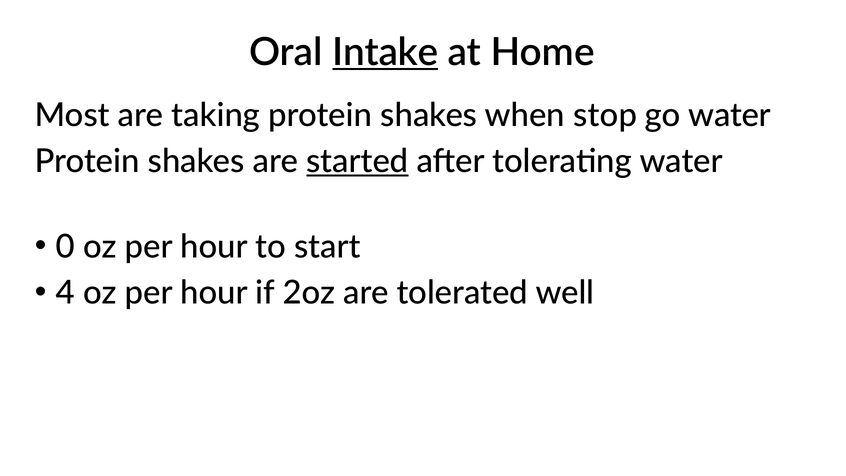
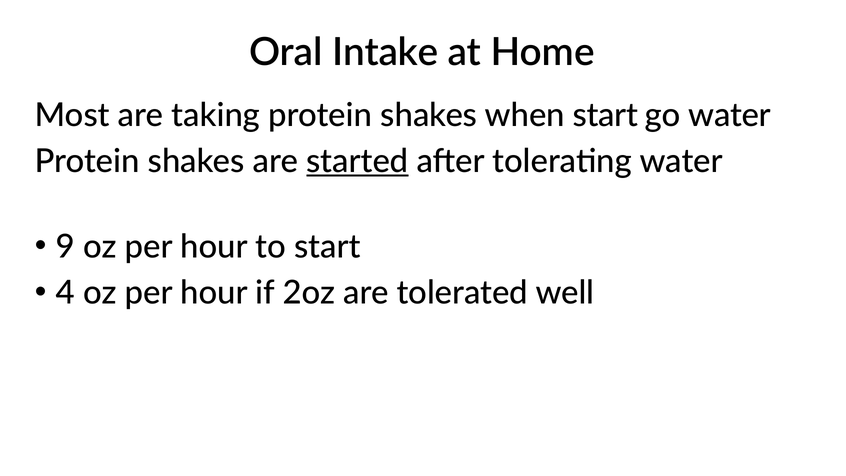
Intake underline: present -> none (385, 52)
when stop: stop -> start (605, 115)
0: 0 -> 9 (65, 247)
